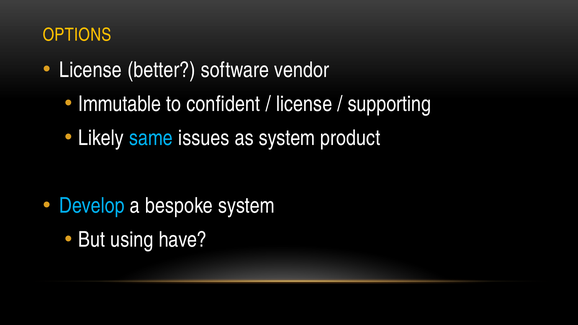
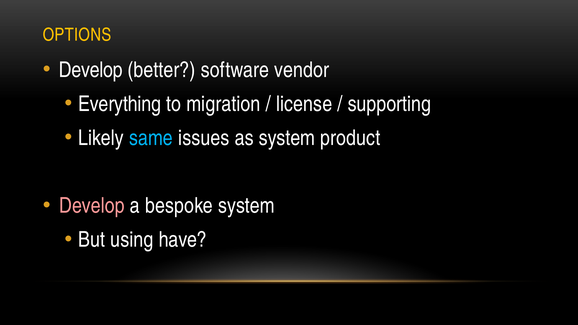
License: License -> Develop (91, 70)
Immutable: Immutable -> Everything (120, 104)
confident: confident -> migration (223, 104)
Develop colour: light blue -> pink (92, 206)
